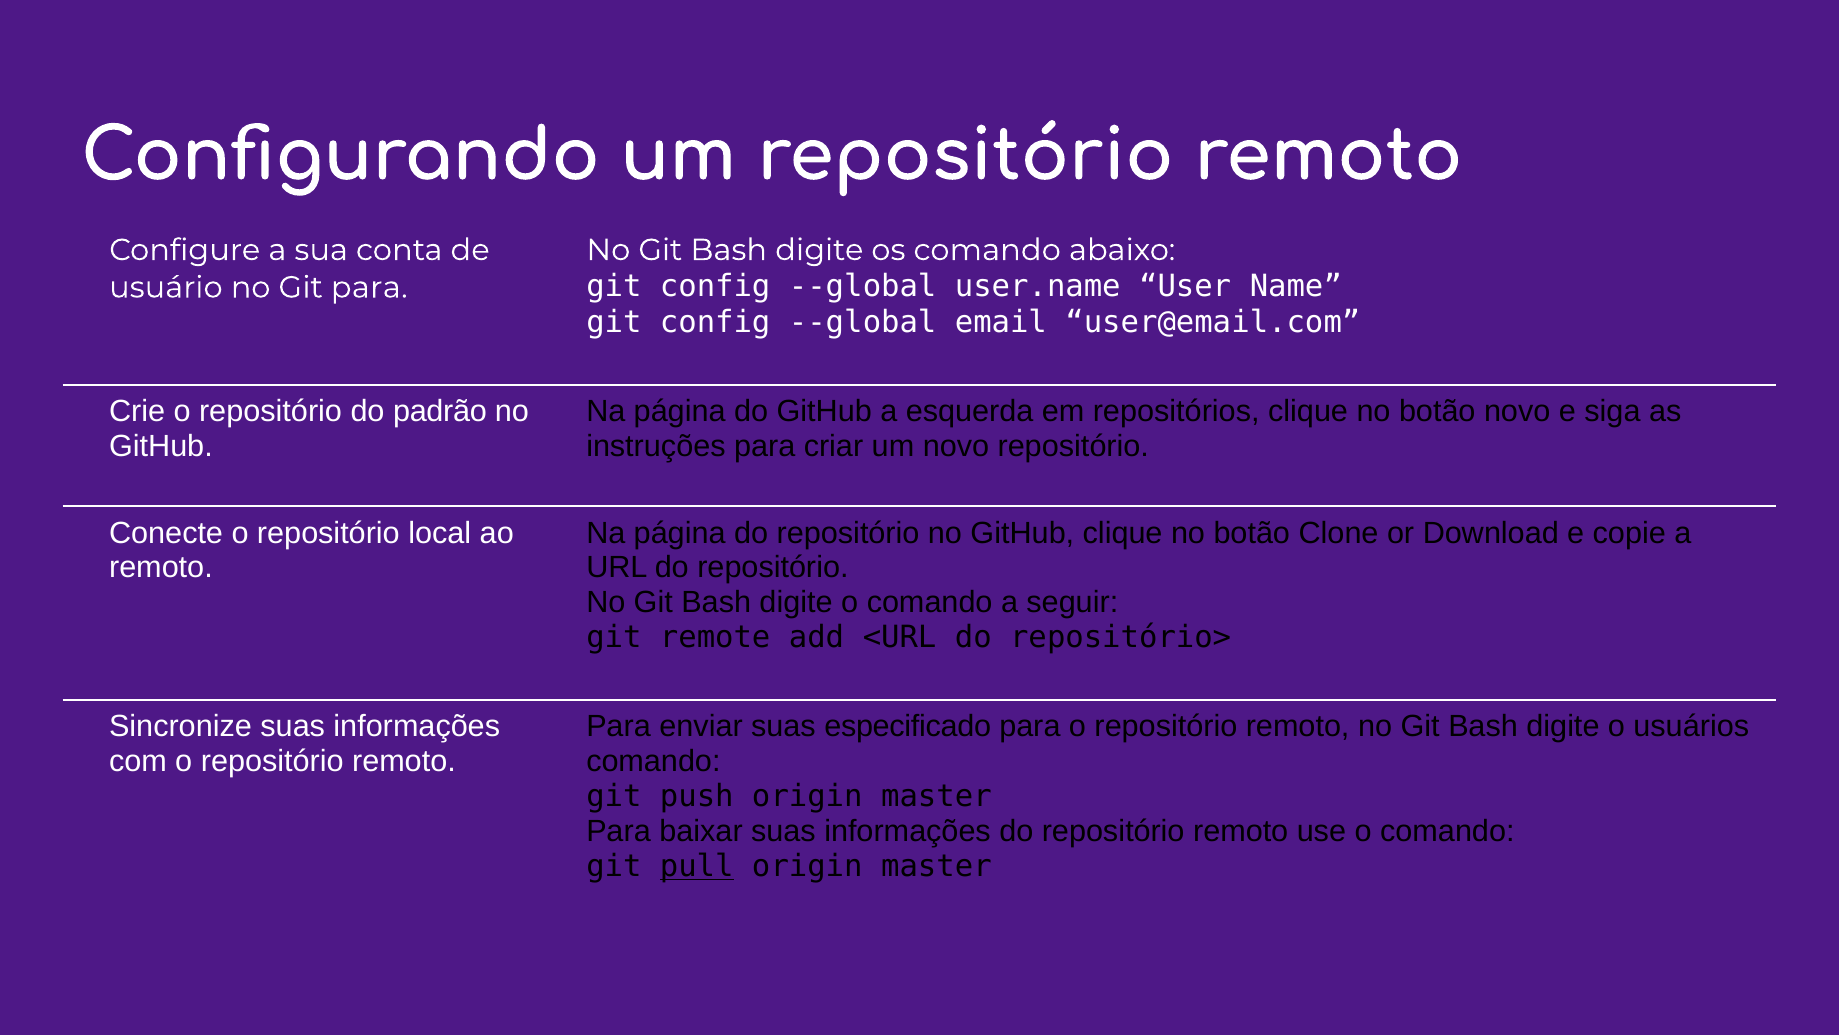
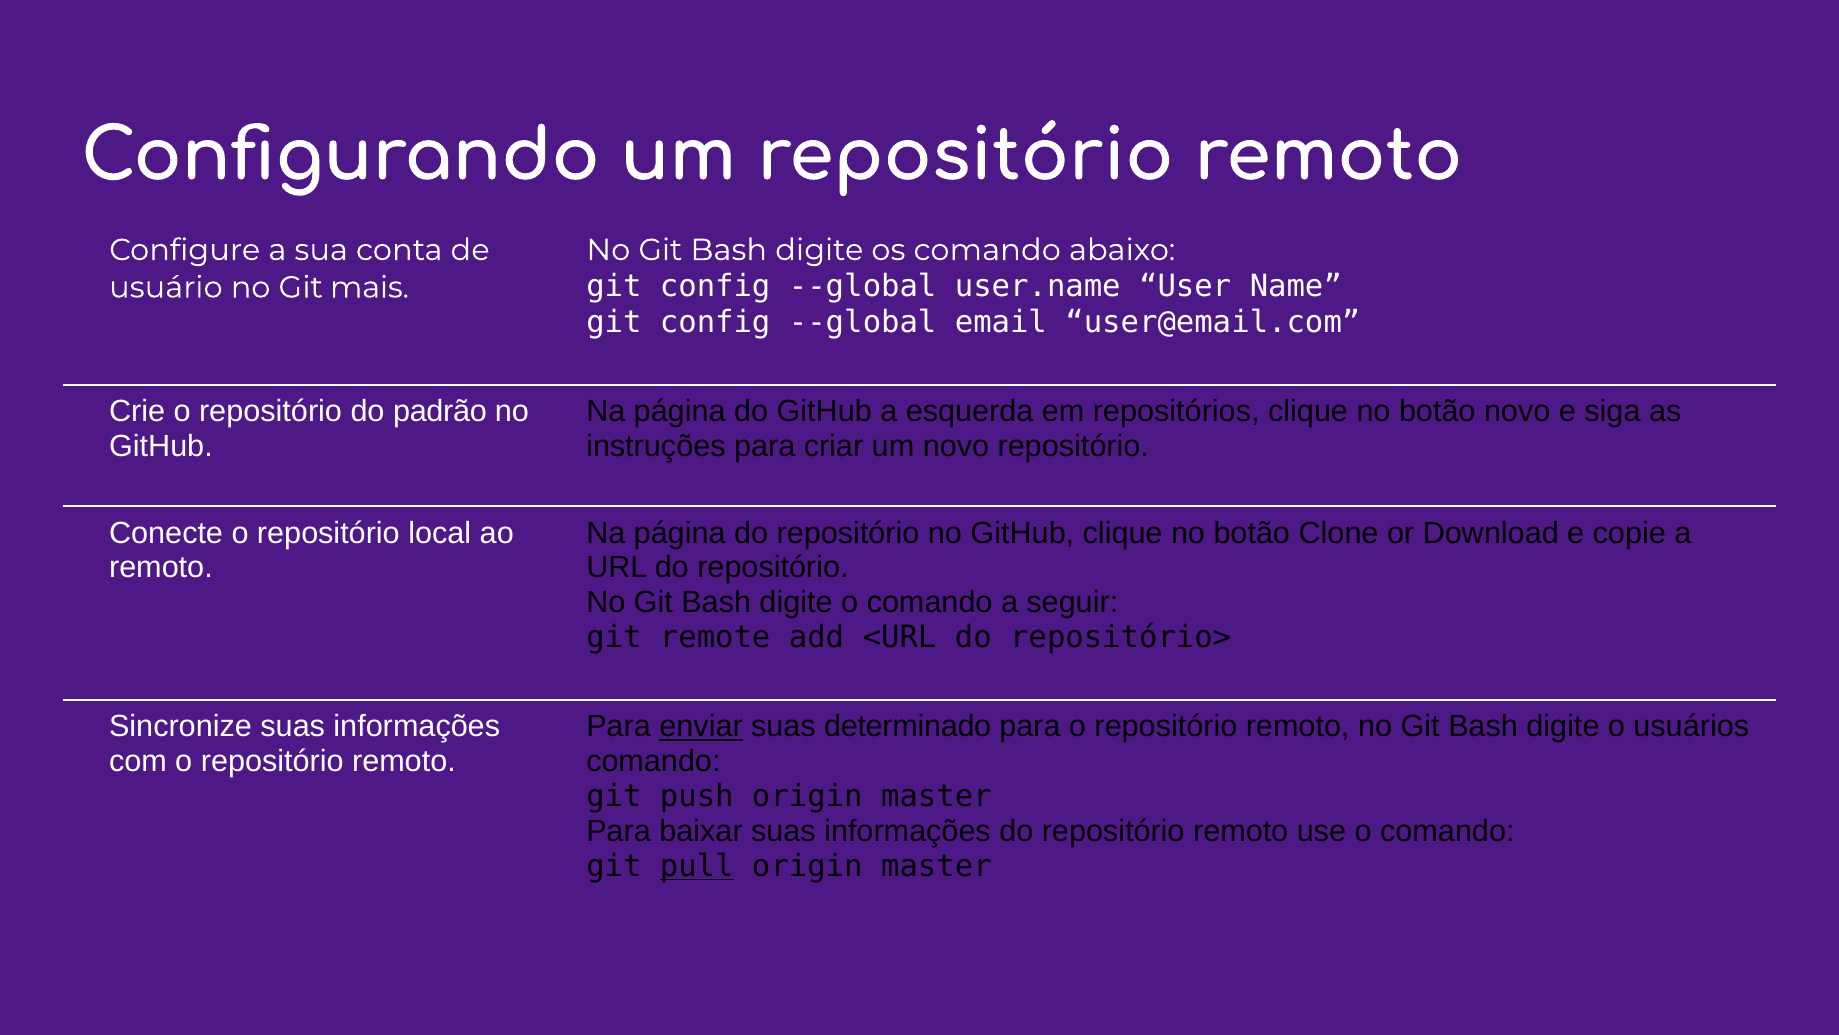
Git para: para -> mais (369, 287)
enviar underline: none -> present (701, 726)
especificado: especificado -> determinado (908, 726)
